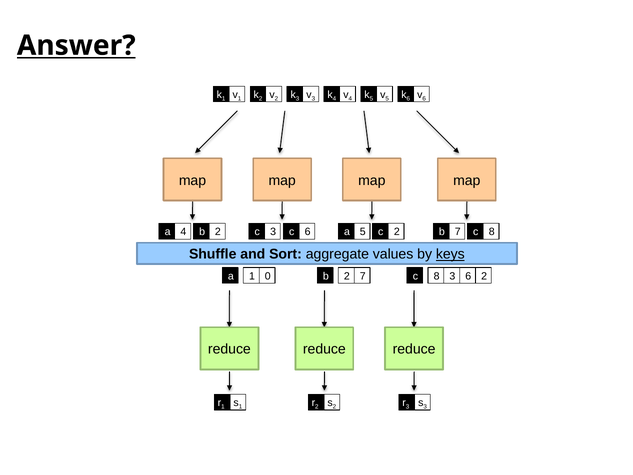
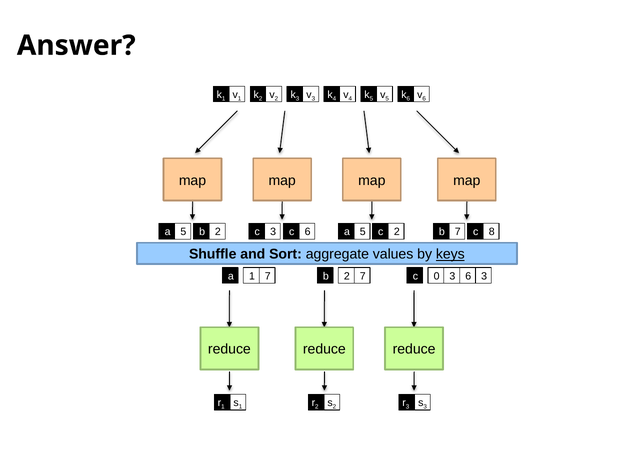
Answer underline: present -> none (76, 45)
a 4: 4 -> 5 (183, 232)
1 0: 0 -> 7 (268, 276)
c 8: 8 -> 0 (437, 276)
6 2: 2 -> 3 (484, 276)
